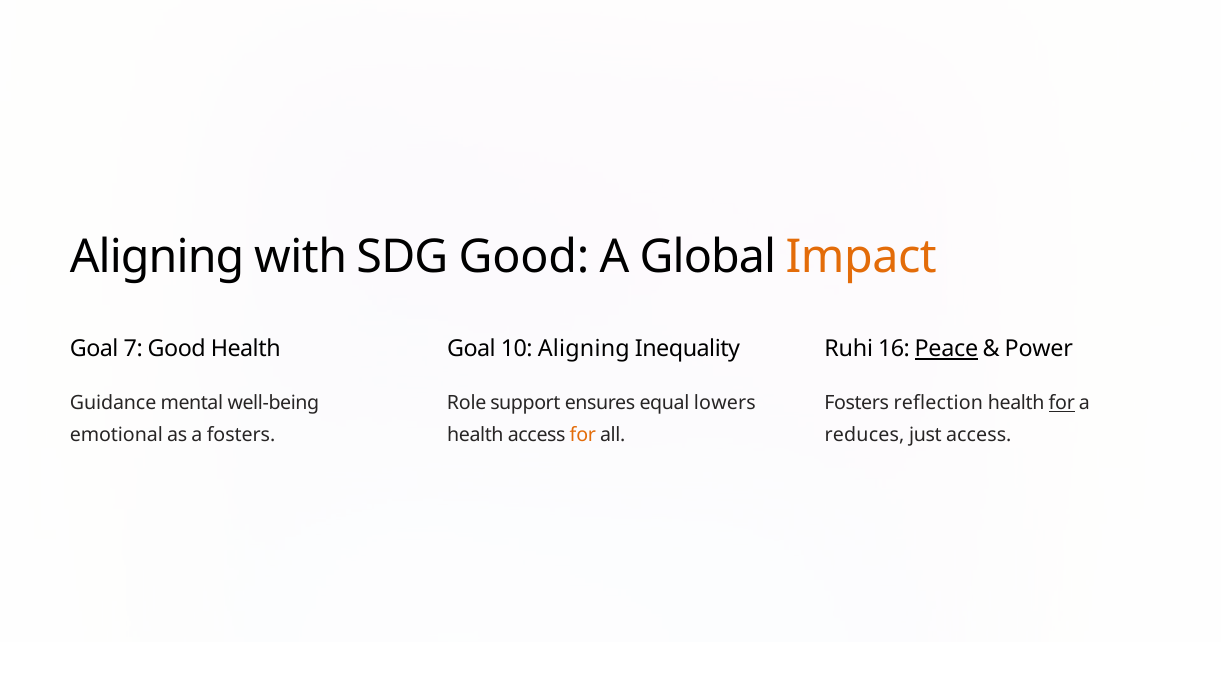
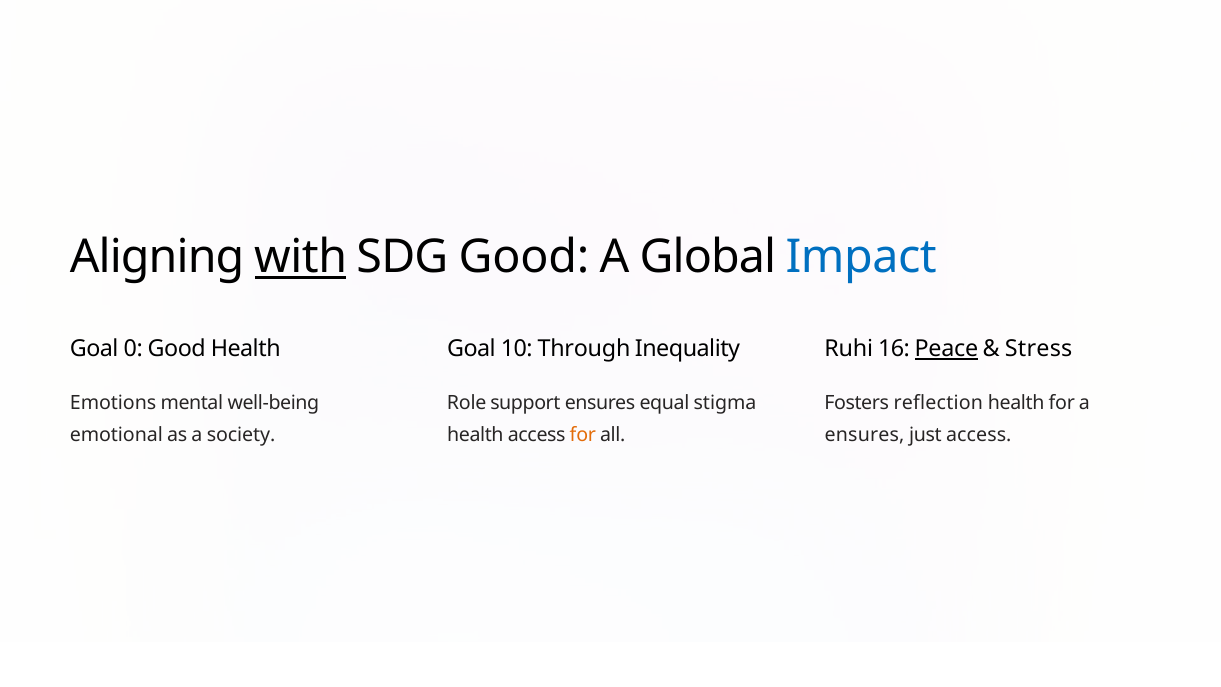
with underline: none -> present (301, 257)
Impact colour: orange -> blue (861, 257)
7: 7 -> 0 (133, 349)
10 Aligning: Aligning -> Through (584, 349)
Power: Power -> Stress (1039, 349)
Guidance: Guidance -> Emotions (113, 403)
lowers: lowers -> stigma (725, 403)
for underline: present -> none (1062, 403)
a fosters: fosters -> society (241, 435)
reduces: reduces -> ensures (865, 435)
